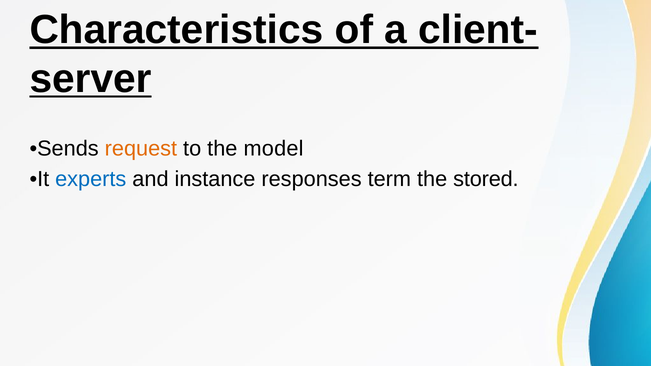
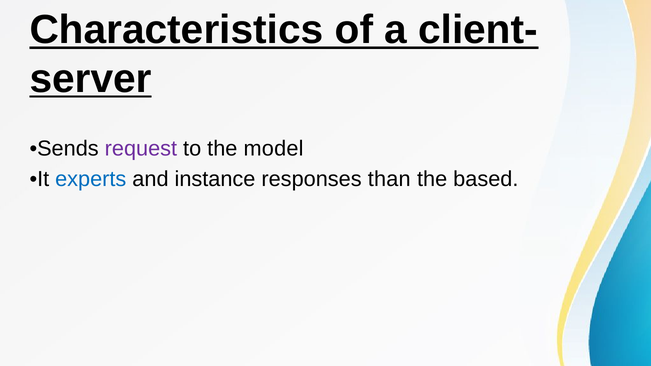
request colour: orange -> purple (141, 149)
term: term -> than (389, 179)
stored: stored -> based (486, 179)
